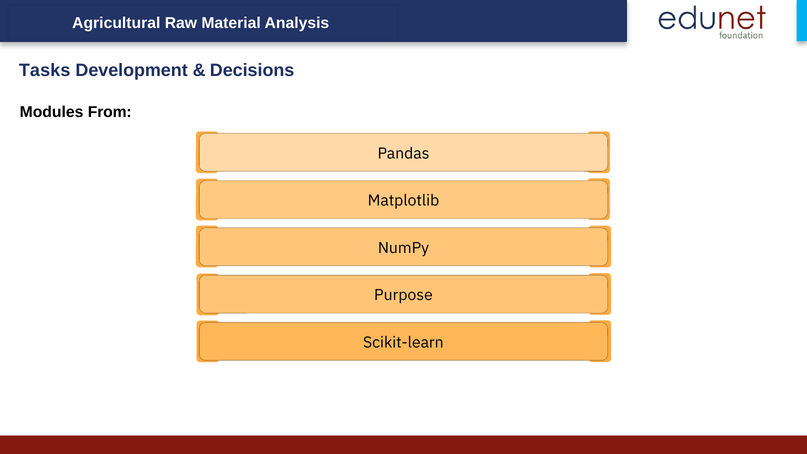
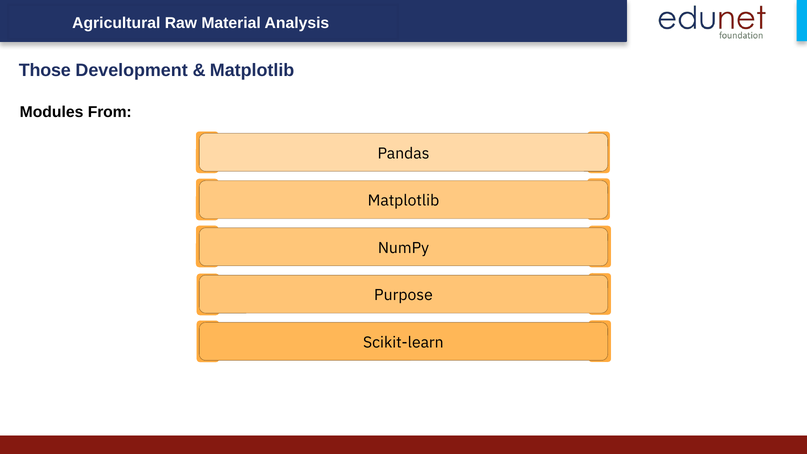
Tasks: Tasks -> Those (45, 70)
Decisions: Decisions -> Matplotlib (252, 70)
